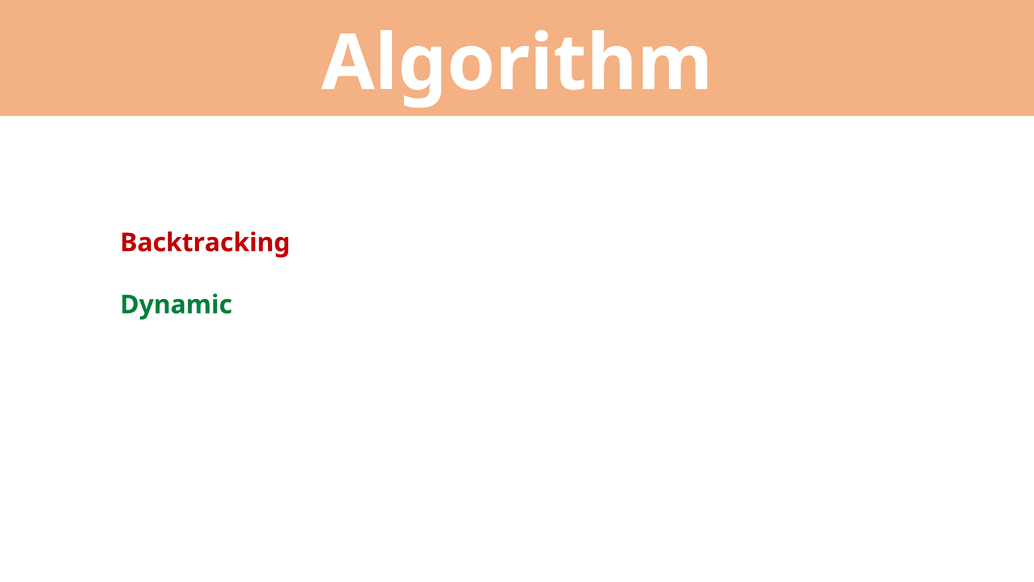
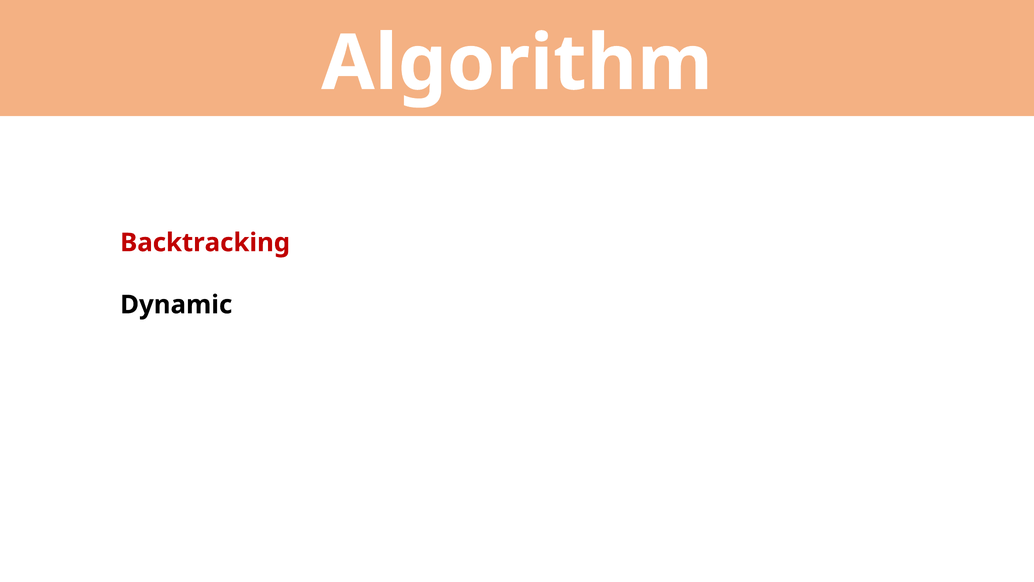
Dynamic colour: green -> black (176, 305)
